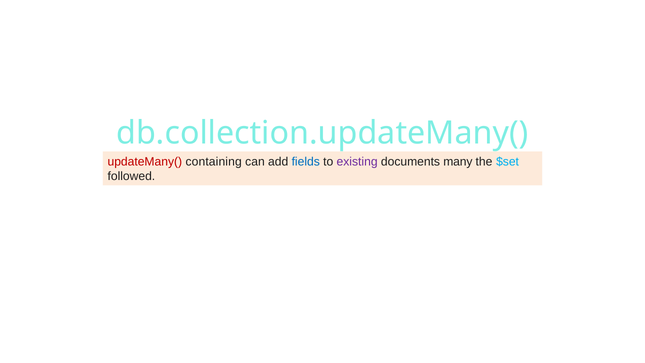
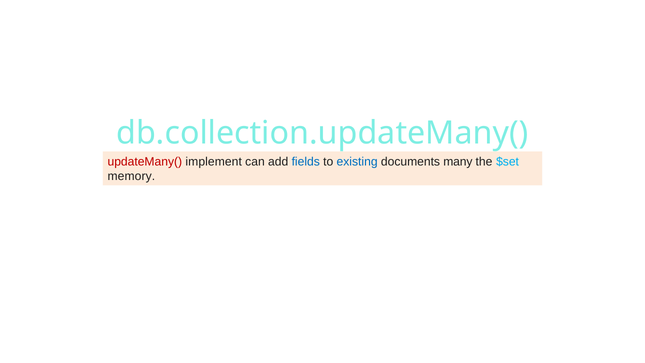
containing: containing -> implement (214, 162)
existing colour: purple -> blue (357, 162)
followed: followed -> memory (131, 176)
